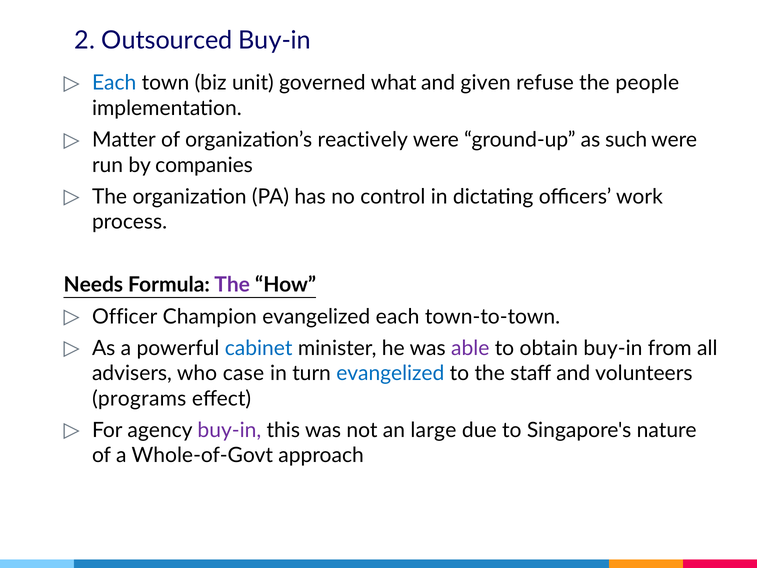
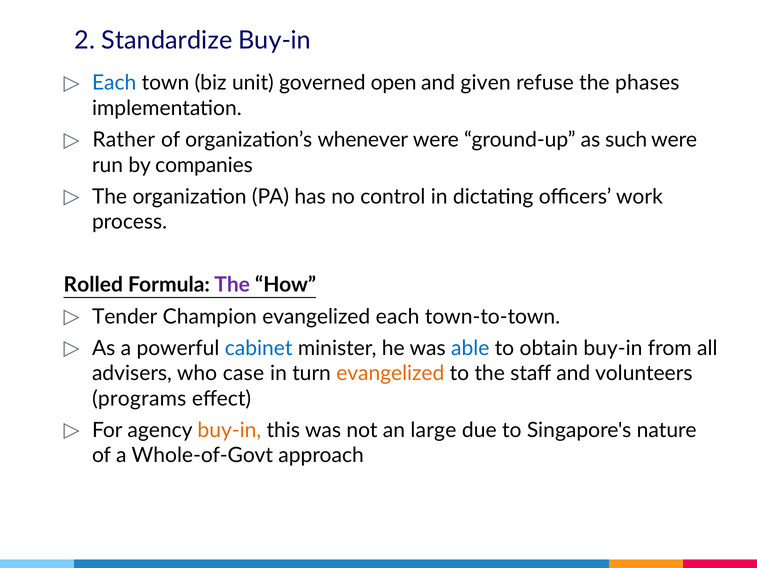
Outsourced: Outsourced -> Standardize (167, 40)
what: what -> open (394, 83)
people: people -> phases (647, 83)
Matter: Matter -> Rather (124, 140)
reactively: reactively -> whenever (363, 140)
Needs: Needs -> Rolled (93, 285)
Officer: Officer -> Tender (125, 316)
able colour: purple -> blue (470, 348)
evangelized colour: blue -> orange (390, 373)
buy-in colour: purple -> orange (229, 430)
